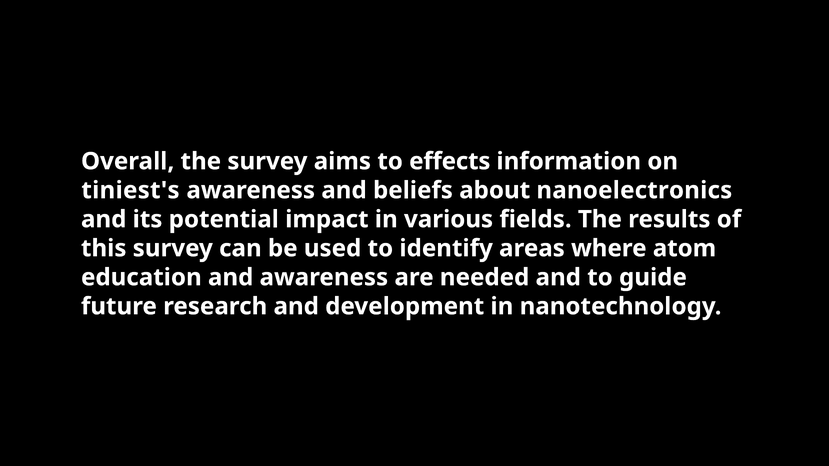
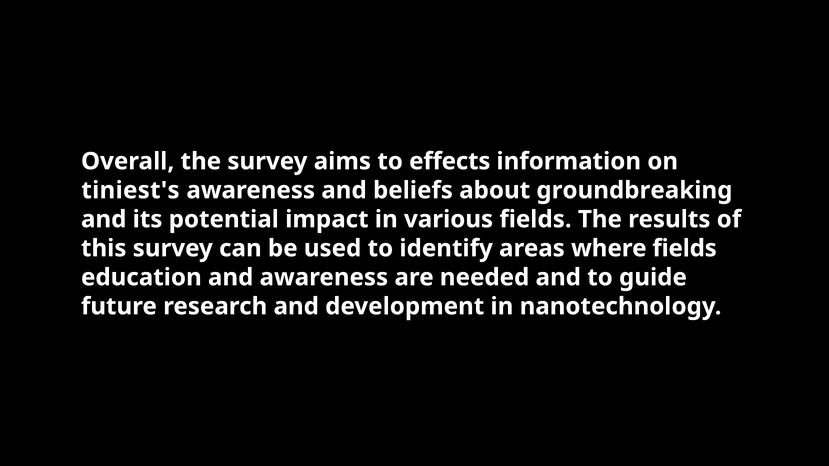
nanoelectronics: nanoelectronics -> groundbreaking (634, 190)
where atom: atom -> fields (685, 249)
